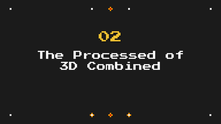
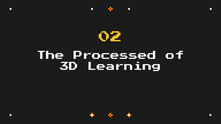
Combined: Combined -> Learning (124, 68)
